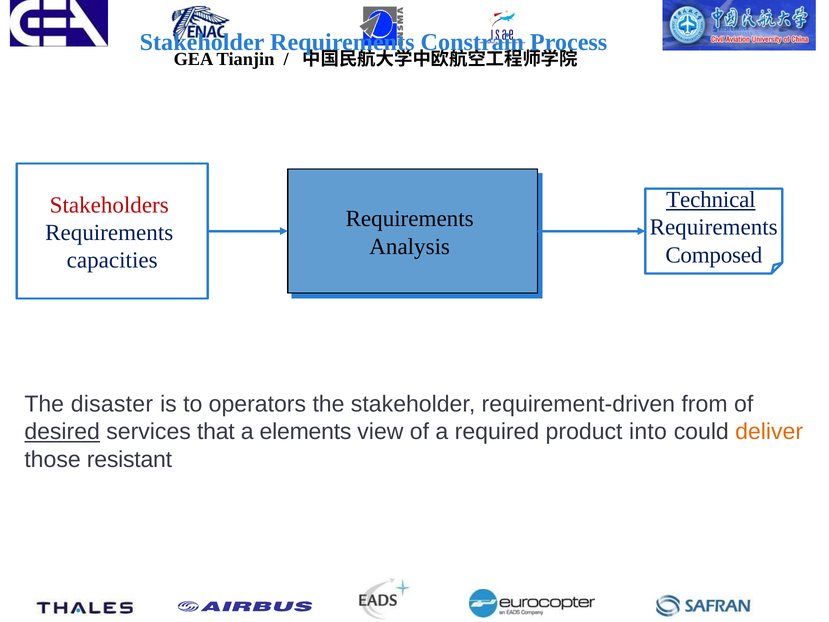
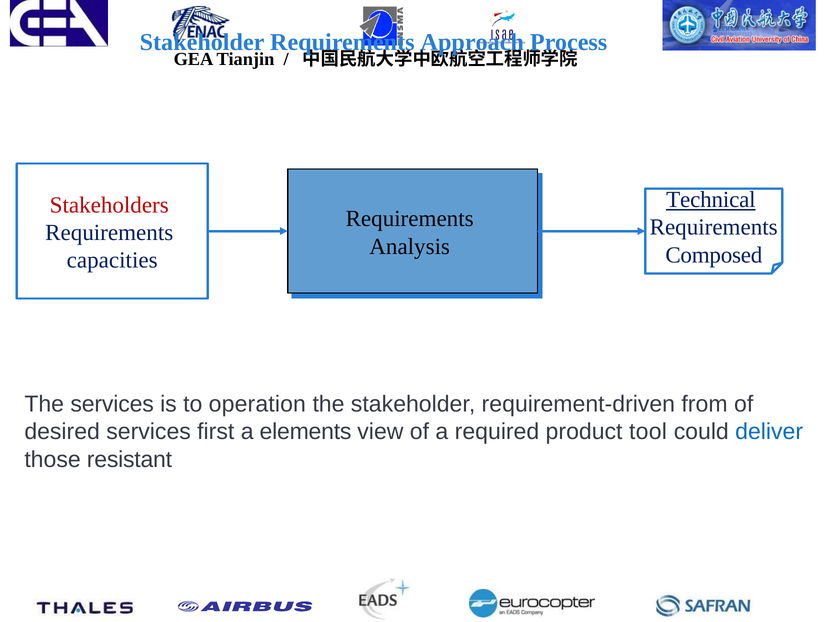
Constrain: Constrain -> Approach (472, 42)
The disaster: disaster -> services (112, 404)
operators: operators -> operation (257, 404)
desired underline: present -> none (62, 432)
that: that -> first (216, 432)
into: into -> tool (648, 432)
deliver colour: orange -> blue (769, 432)
